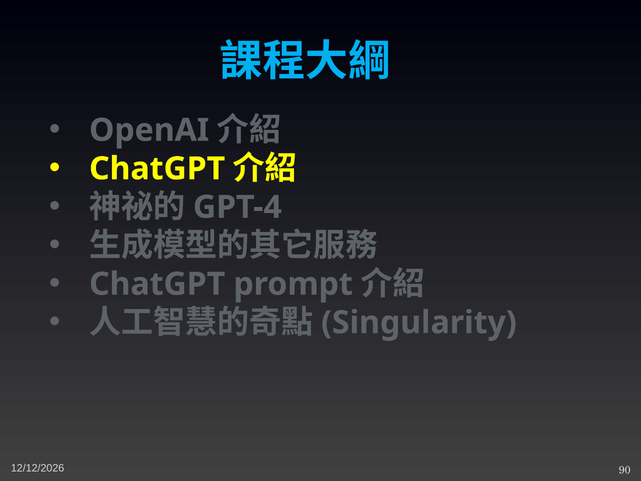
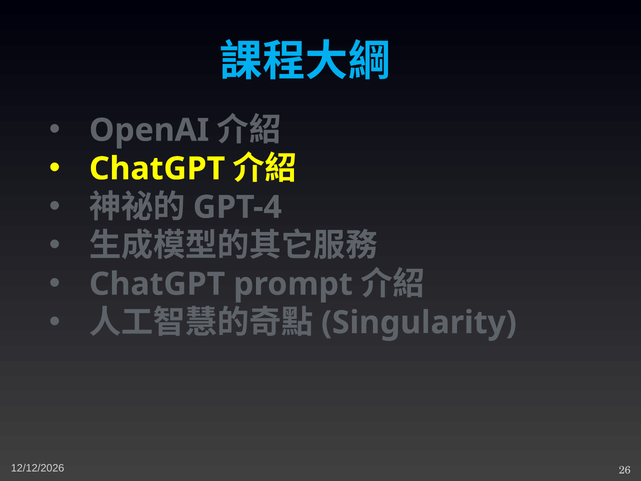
90: 90 -> 26 (625, 470)
